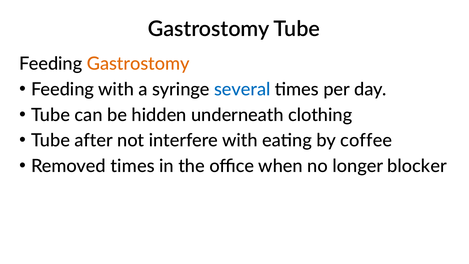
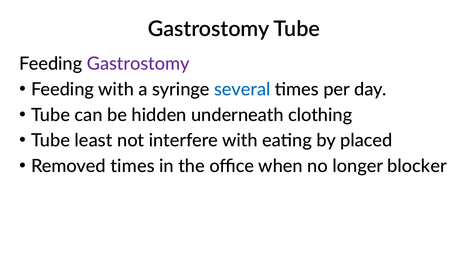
Gastrostomy colour: orange -> purple (138, 64)
after: after -> least (94, 140)
coffee: coffee -> placed (366, 140)
